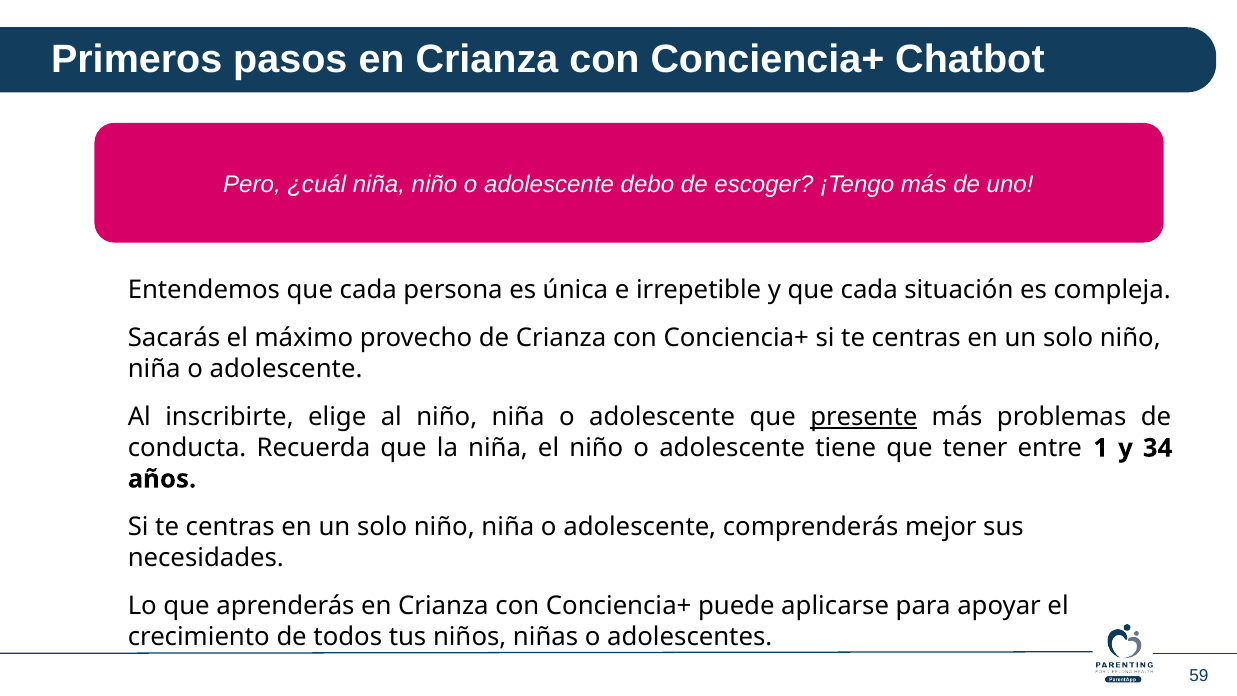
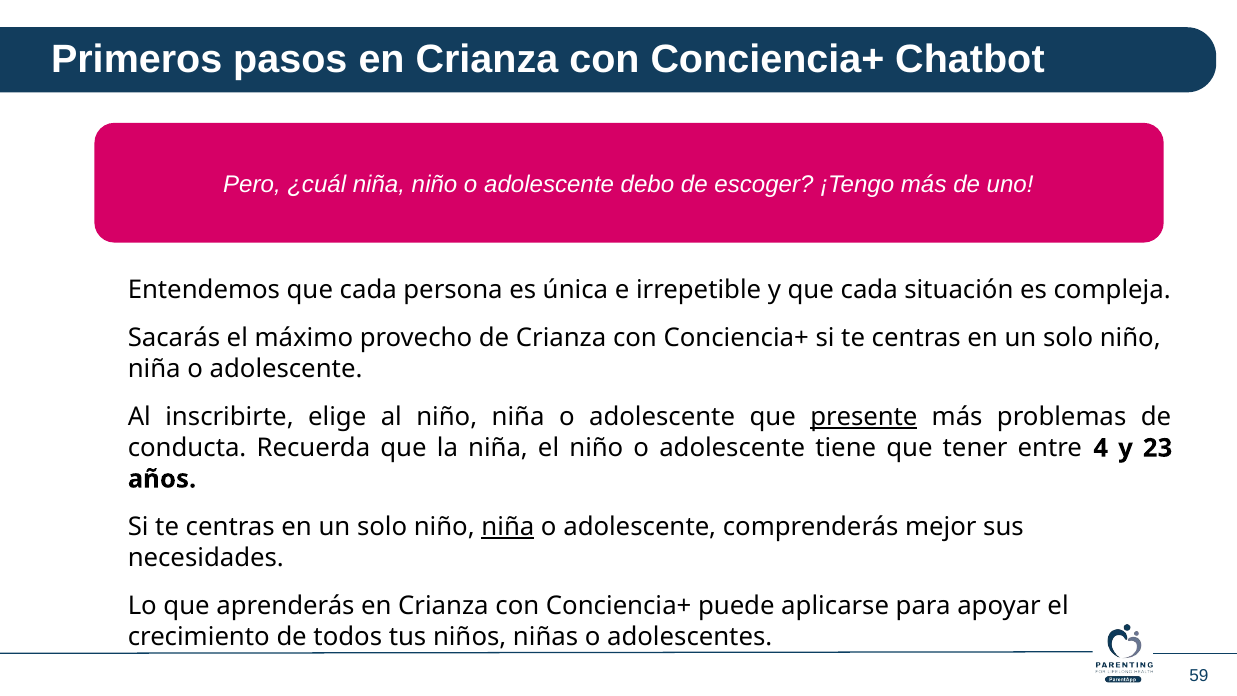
1: 1 -> 4 (1101, 448)
34: 34 -> 23 (1158, 448)
niña underline: none -> present (508, 527)
